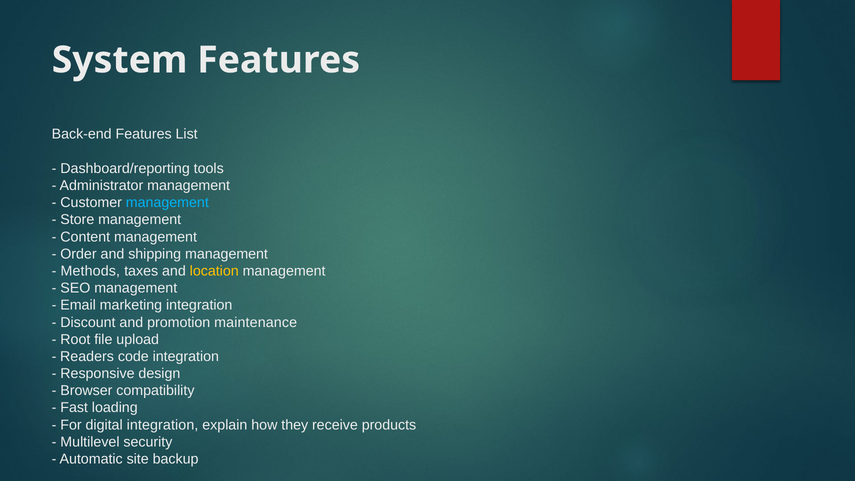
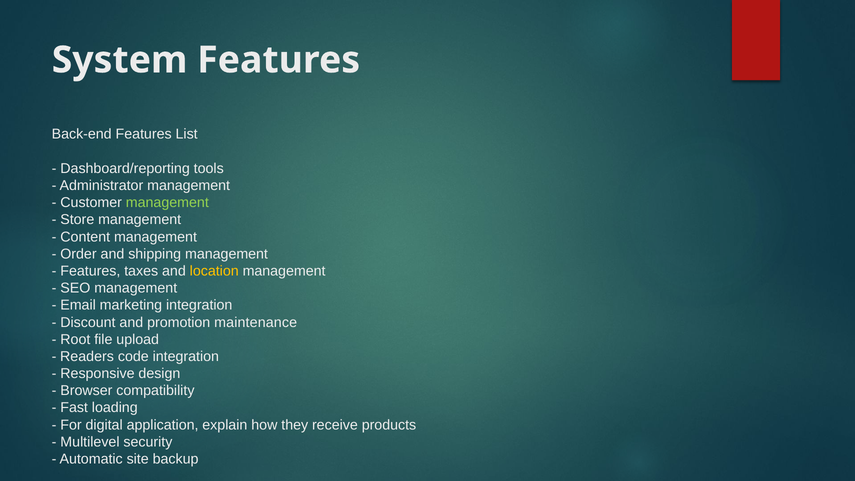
management colour: light blue -> light green (167, 203)
Methods: Methods -> Features (90, 271)
digital integration: integration -> application (163, 425)
